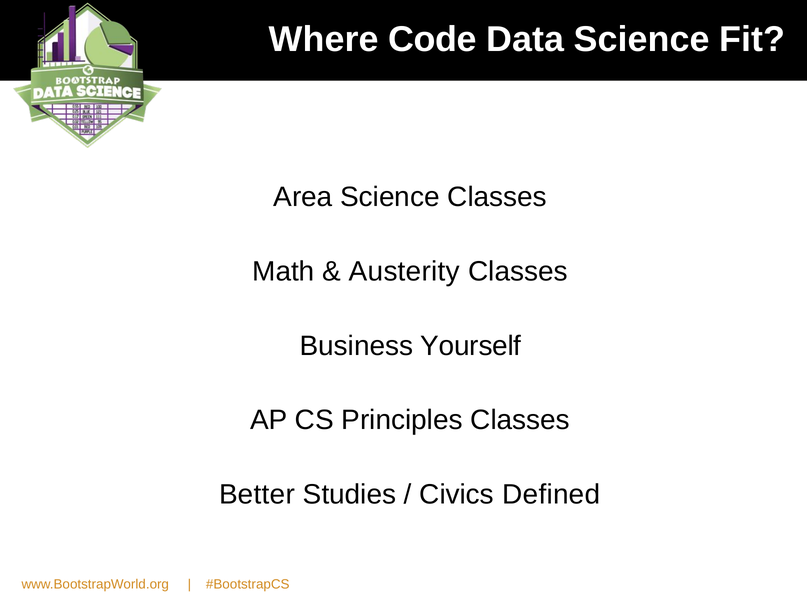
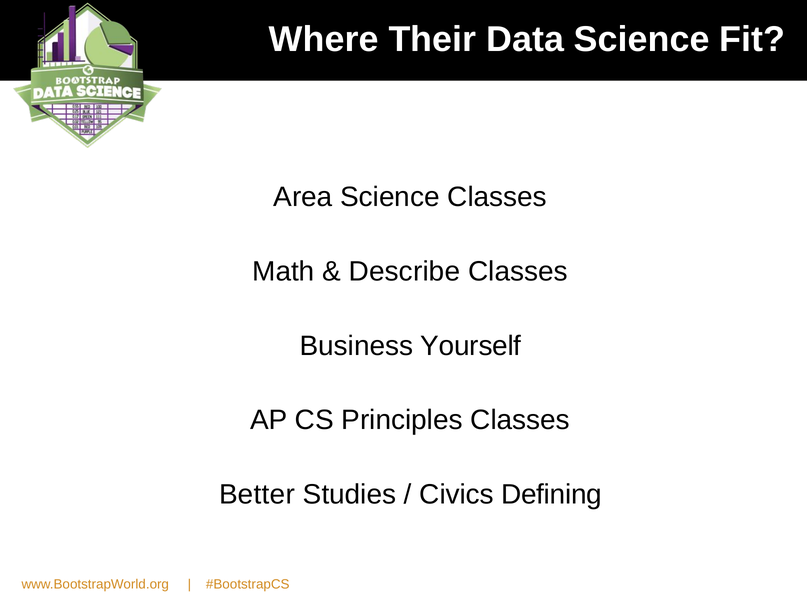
Code: Code -> Their (432, 39)
Austerity: Austerity -> Describe (404, 272)
Defined: Defined -> Defining (552, 495)
